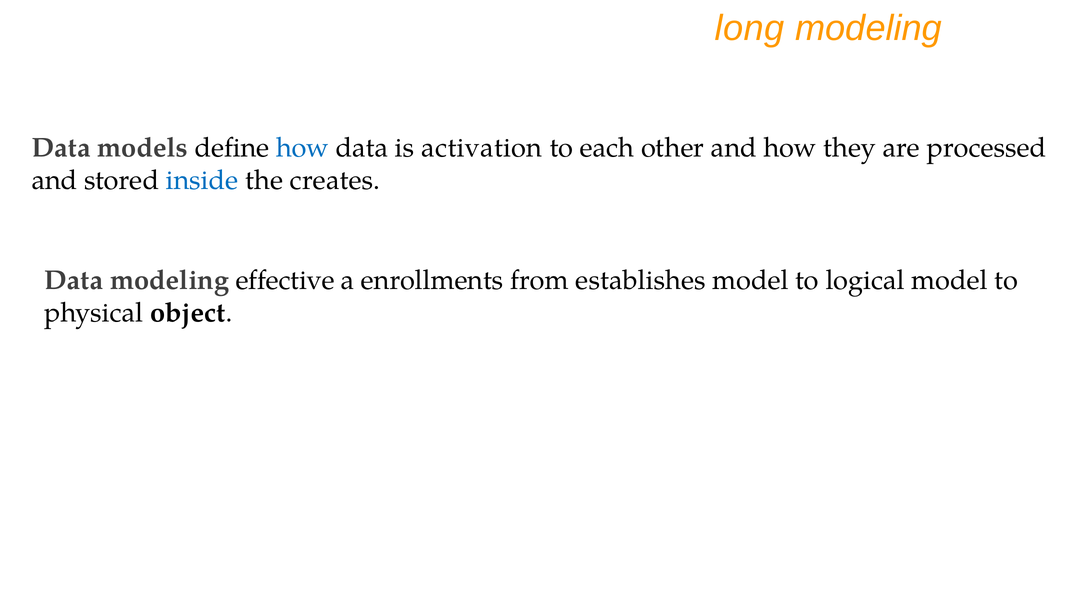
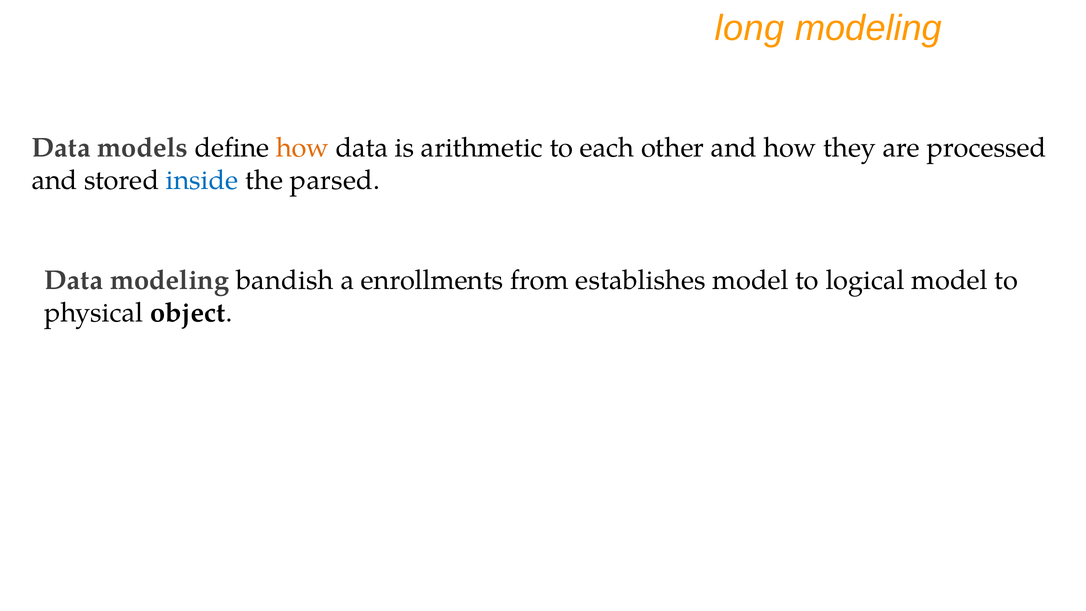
how colour: blue -> orange (303, 148)
activation: activation -> arithmetic (482, 148)
creates: creates -> parsed (335, 180)
effective: effective -> bandish (285, 280)
